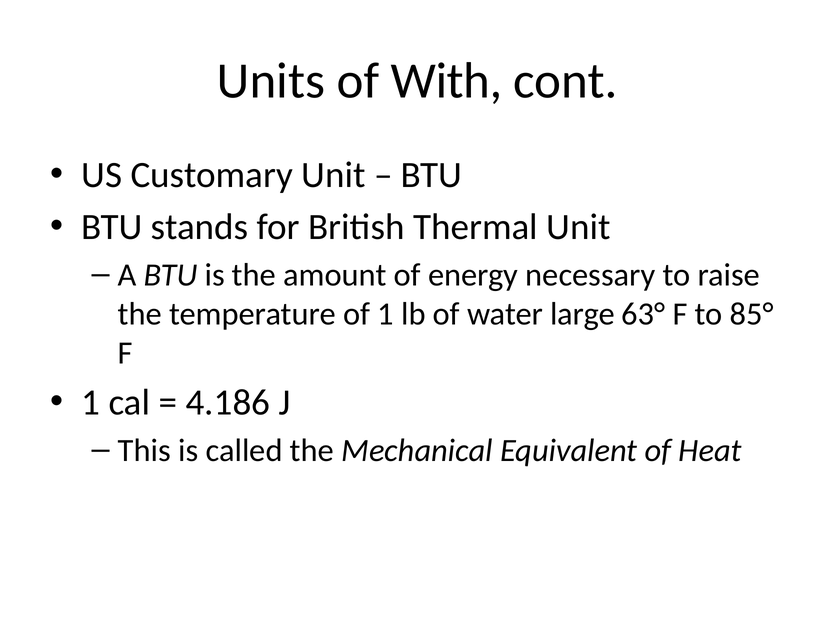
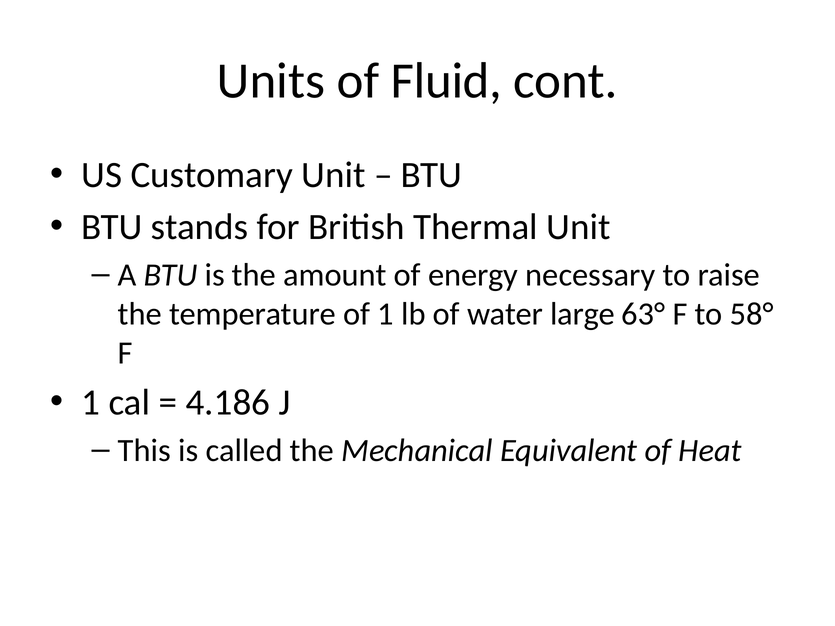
With: With -> Fluid (446, 81)
85°: 85° -> 58° (752, 314)
